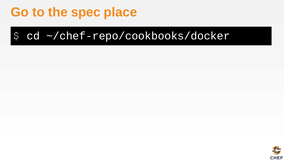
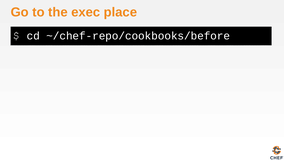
spec: spec -> exec (86, 12)
~/chef-repo/cookbooks/docker: ~/chef-repo/cookbooks/docker -> ~/chef-repo/cookbooks/before (138, 36)
